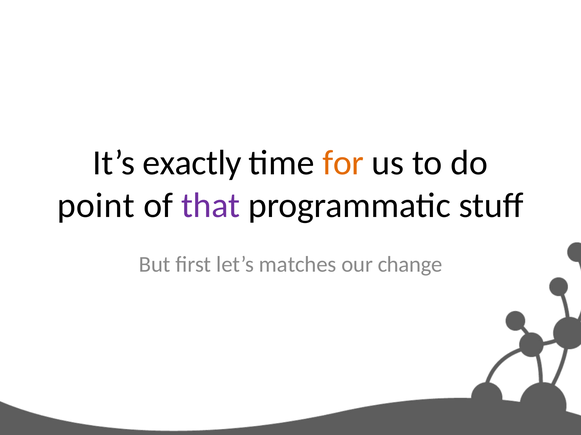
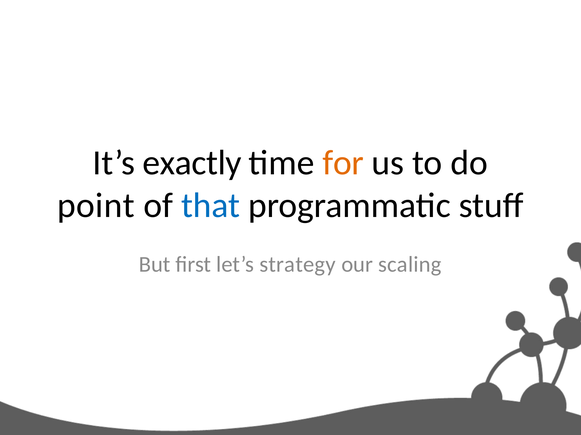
that colour: purple -> blue (211, 206)
matches: matches -> strategy (298, 265)
change: change -> scaling (410, 265)
